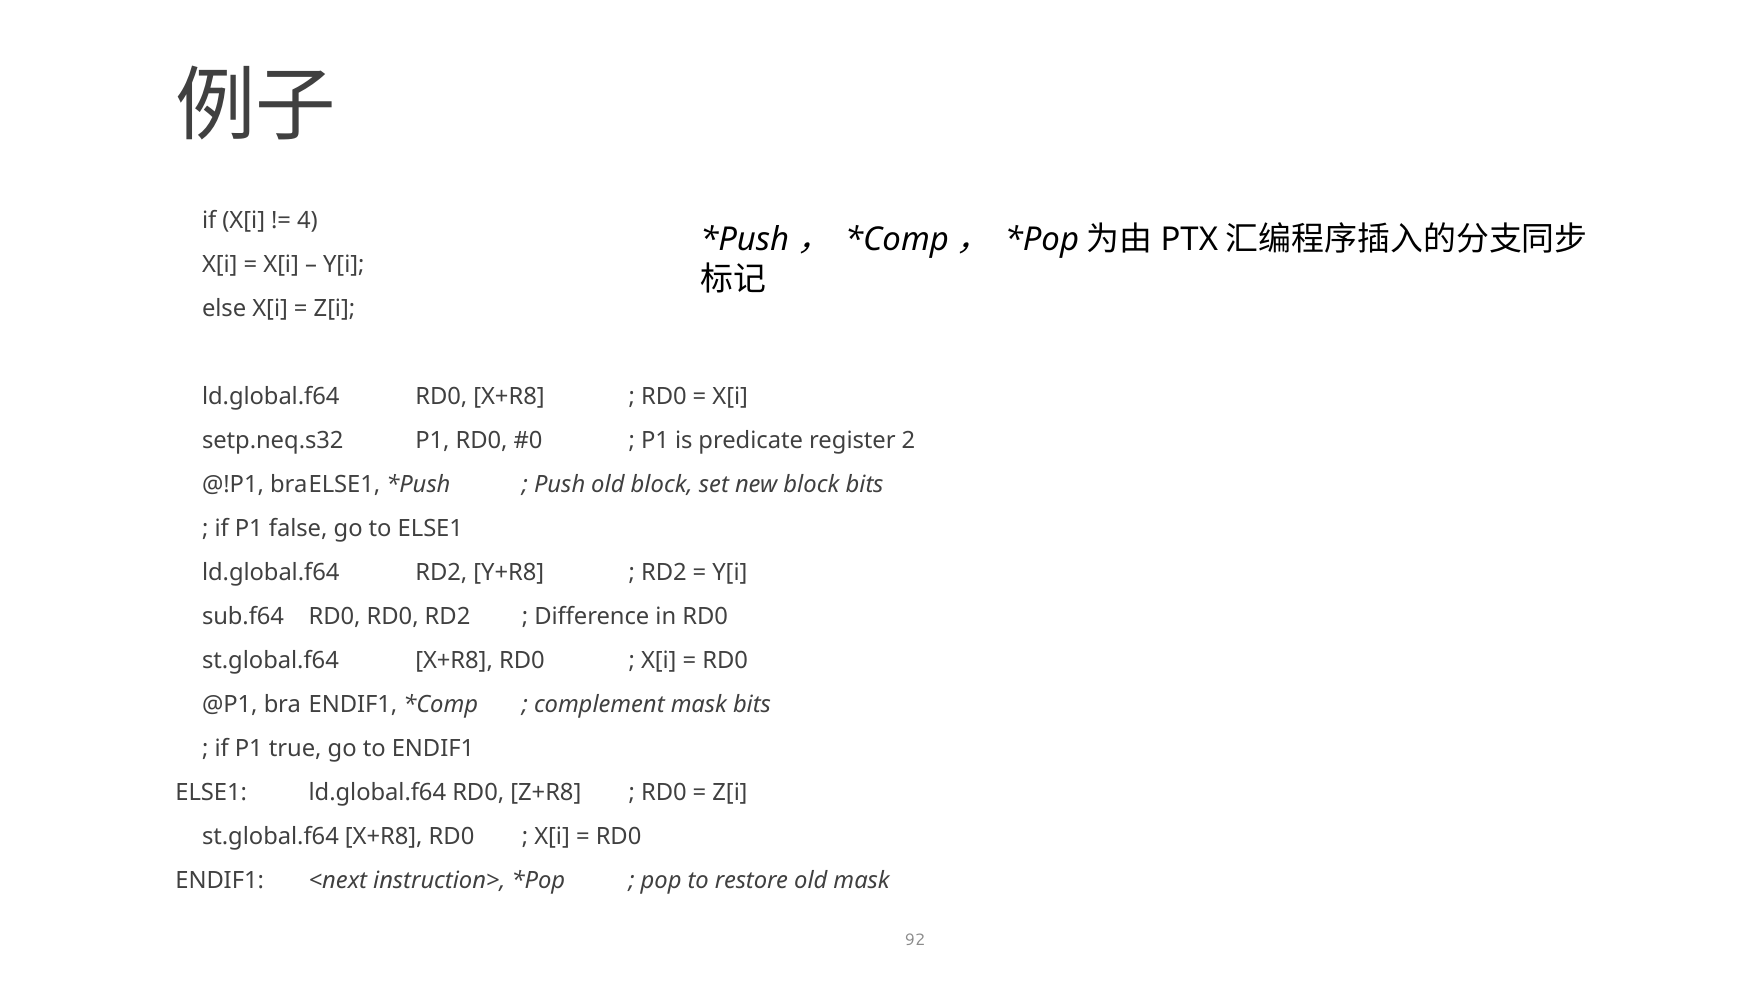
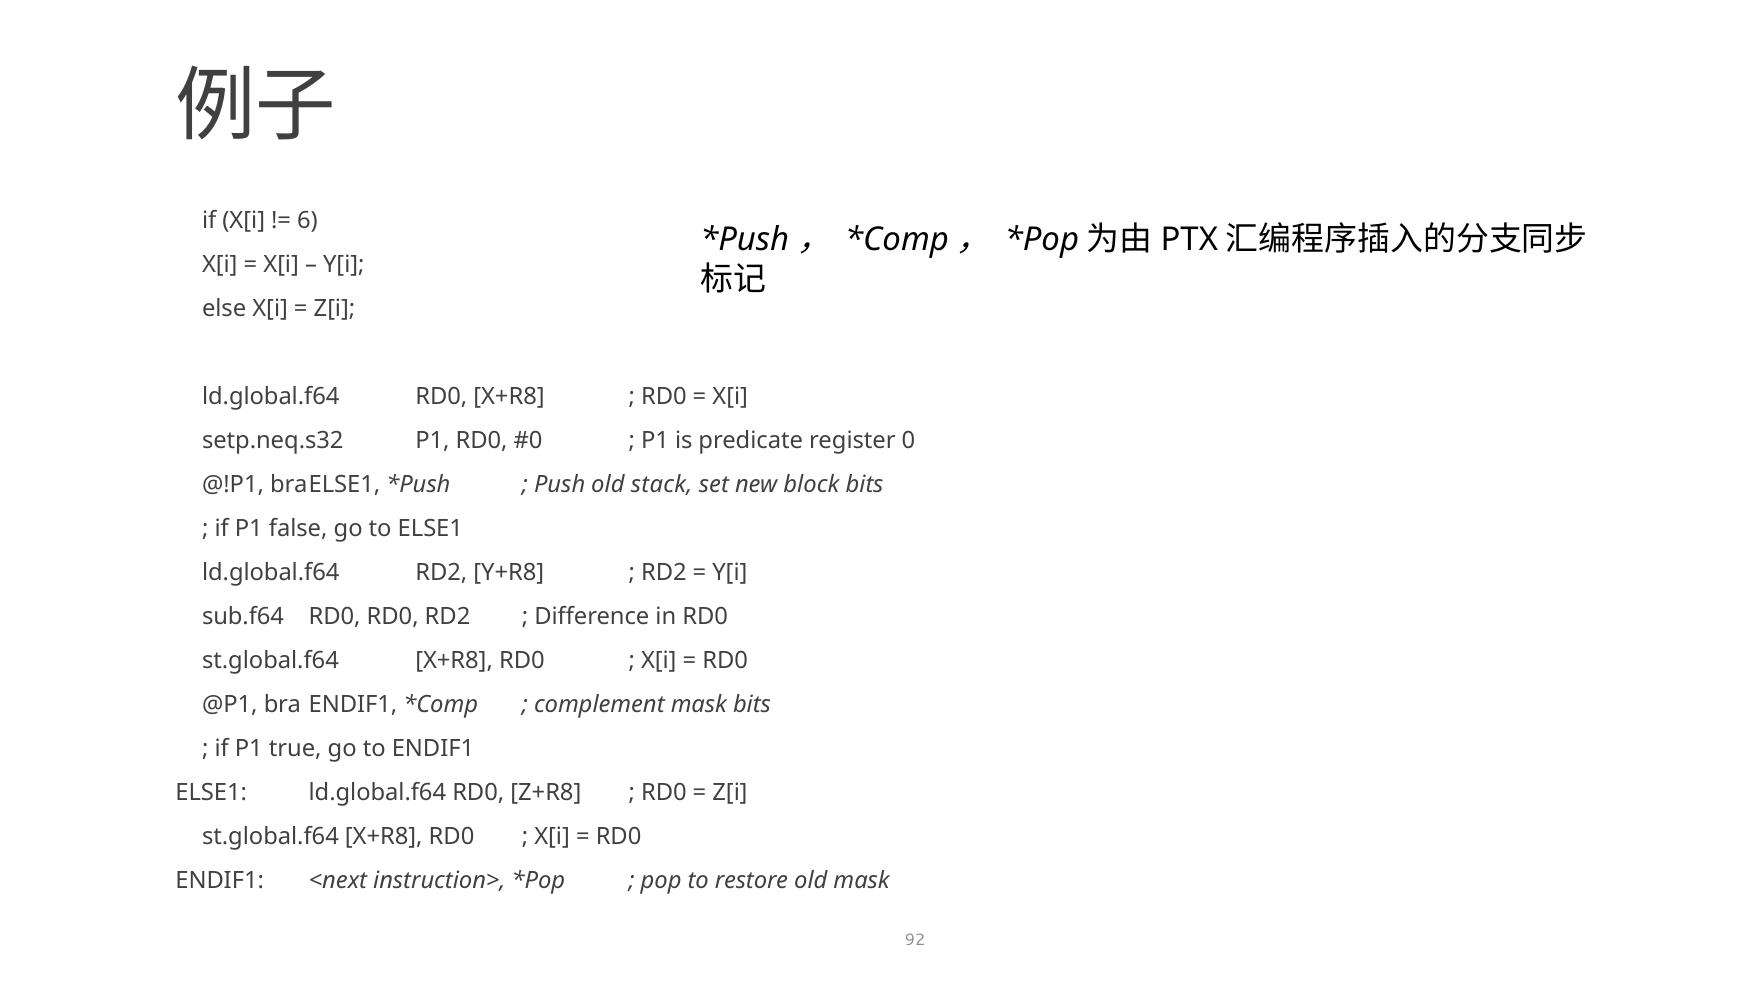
4: 4 -> 6 (308, 221)
2: 2 -> 0 (909, 440)
old block: block -> stack (662, 484)
